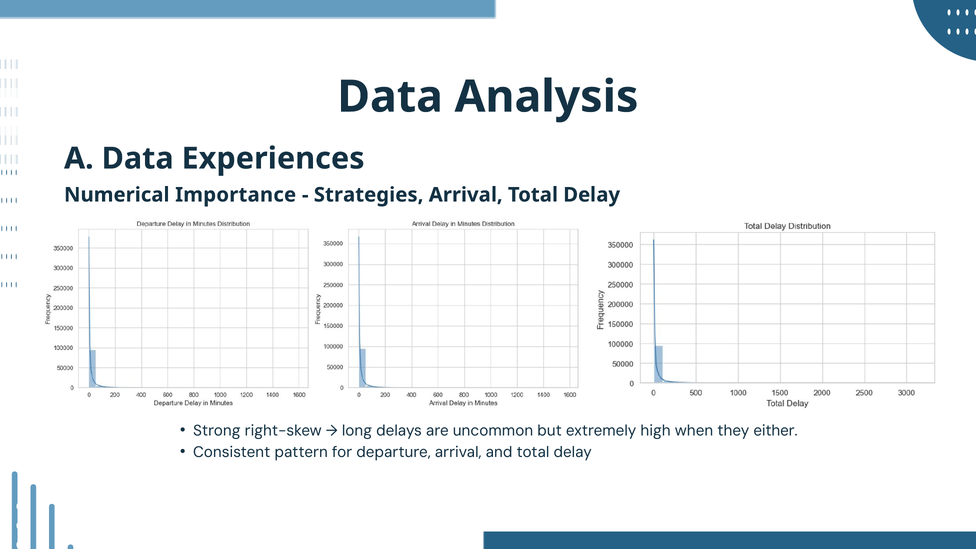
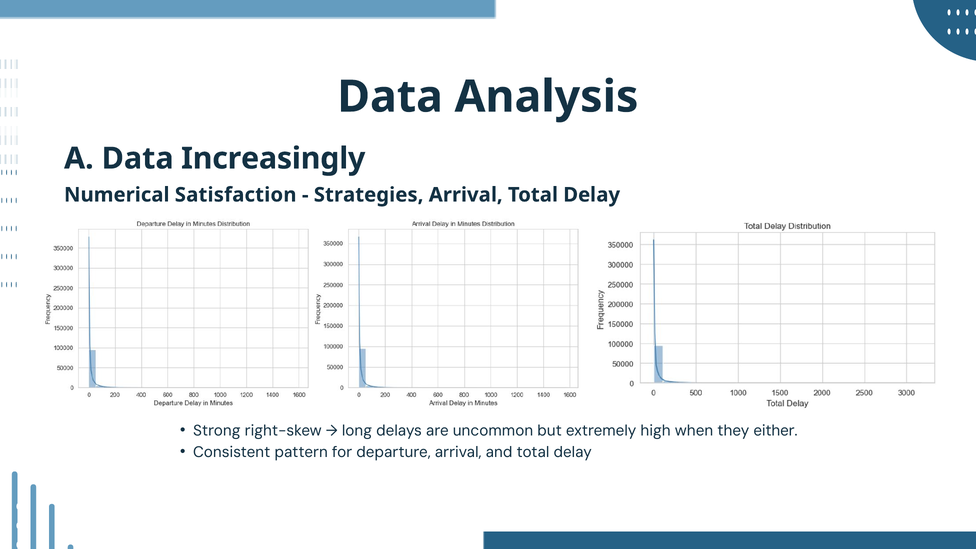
Experiences: Experiences -> Increasingly (273, 158)
Importance: Importance -> Satisfaction (236, 195)
